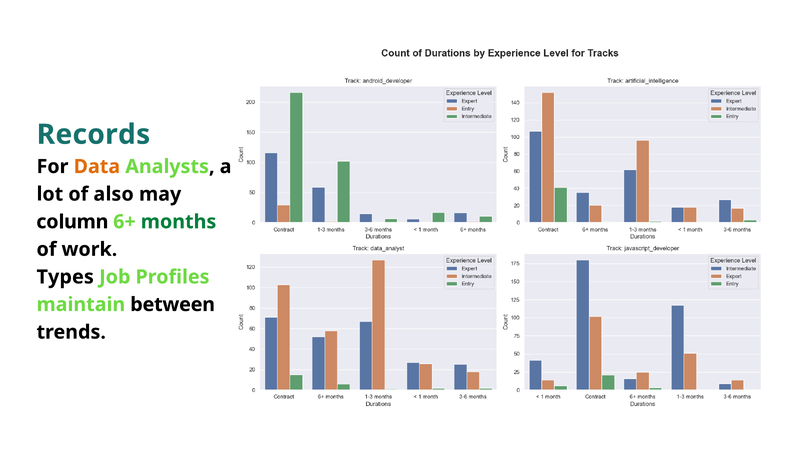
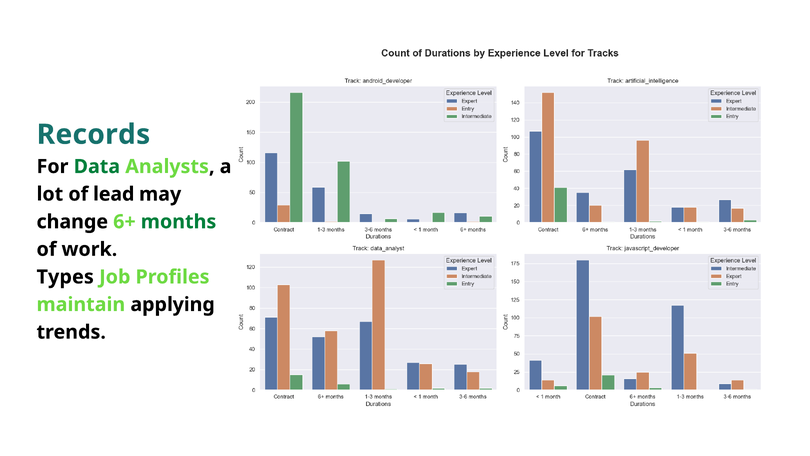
Data colour: orange -> green (97, 166)
also: also -> lead (114, 194)
column: column -> change (72, 222)
between: between -> applying (173, 304)
